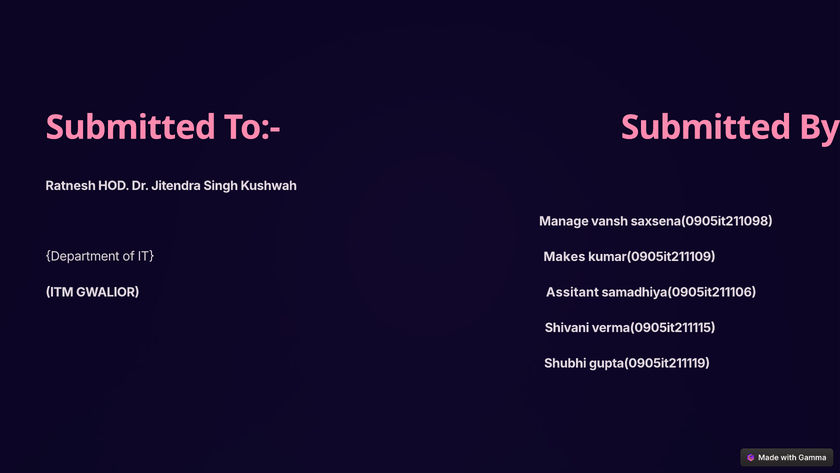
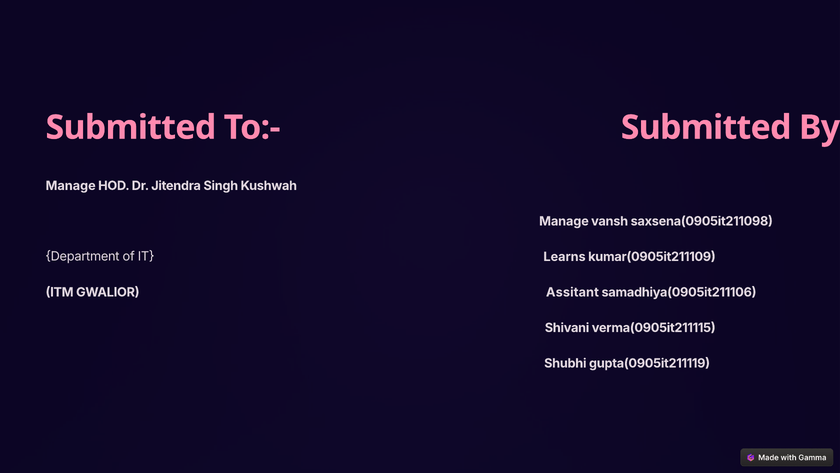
Ratnesh: Ratnesh -> Manage (71, 186)
Makes: Makes -> Learns (565, 256)
